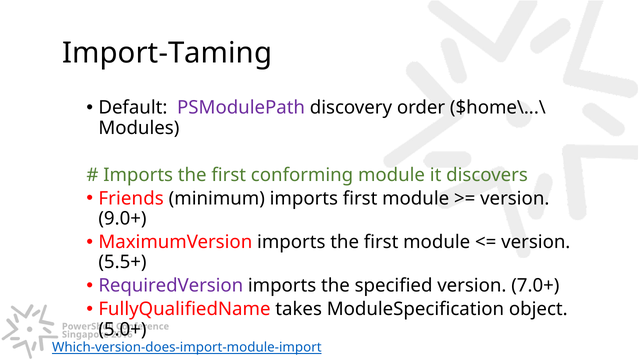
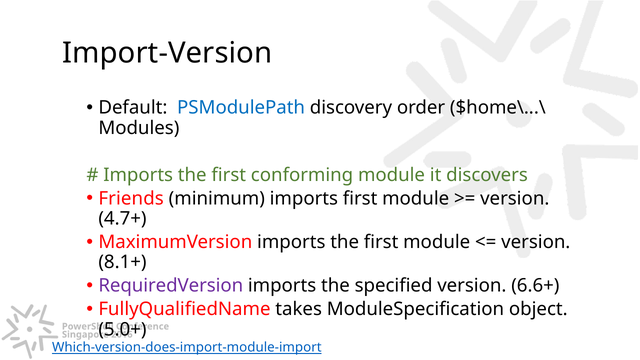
Import-Taming: Import-Taming -> Import-Version (167, 53)
PSModulePath colour: purple -> blue (241, 108)
9.0+: 9.0+ -> 4.7+ (122, 219)
5.5+: 5.5+ -> 8.1+ (122, 262)
7.0+: 7.0+ -> 6.6+ (535, 286)
